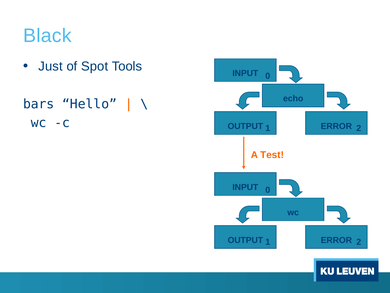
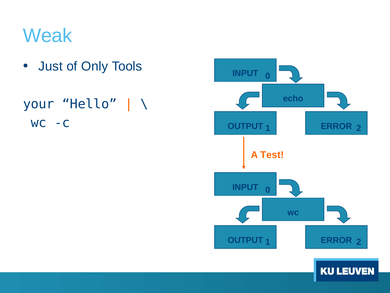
Black: Black -> Weak (47, 36)
Spot: Spot -> Only (95, 66)
bars: bars -> your (39, 104)
